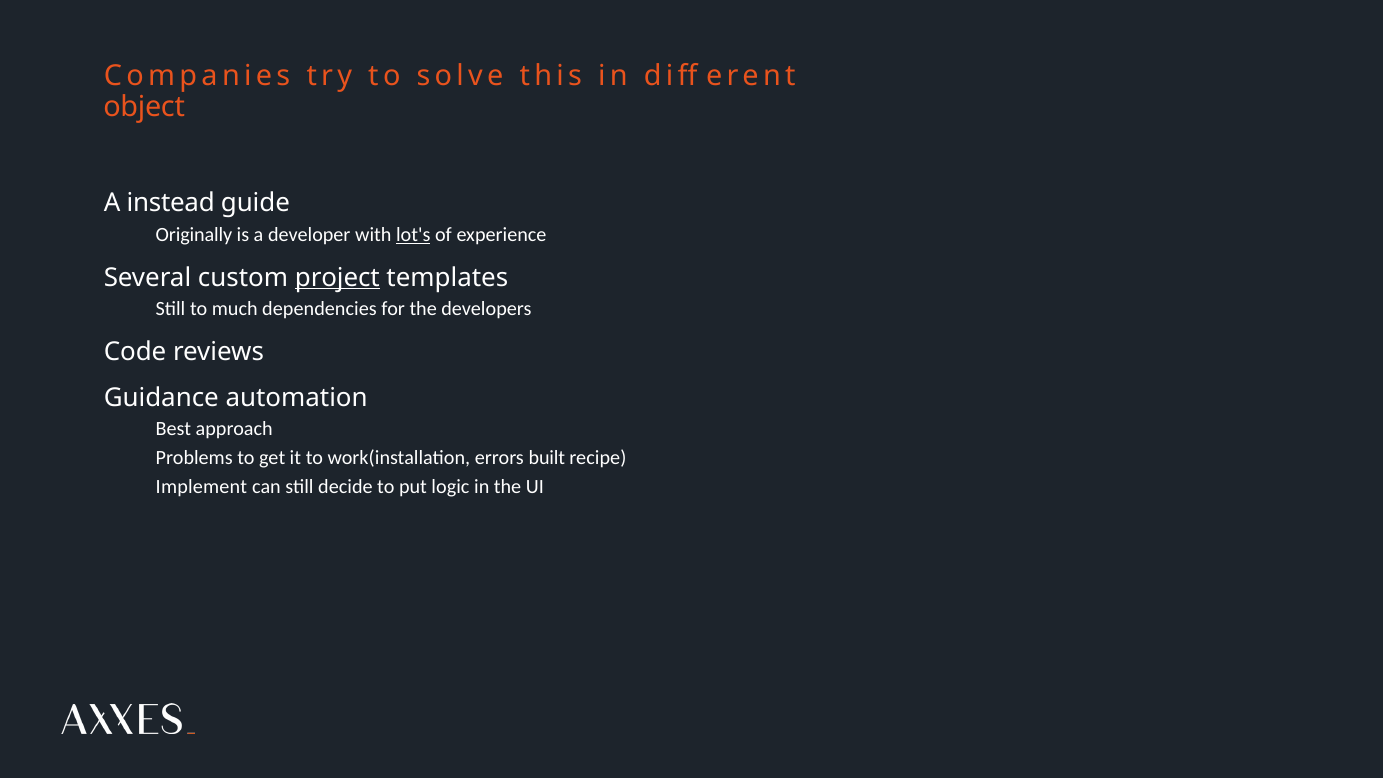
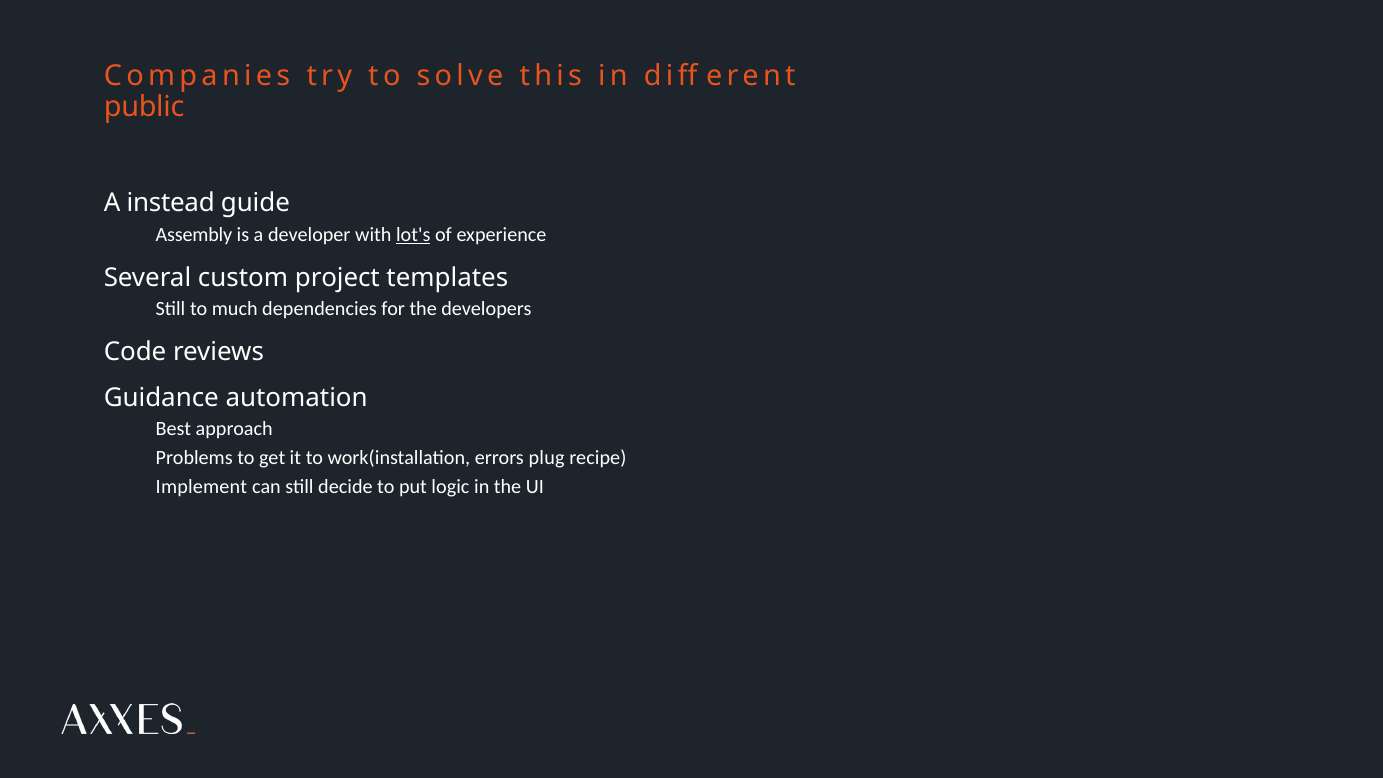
object: object -> public (144, 107)
Originally: Originally -> Assembly (194, 235)
project underline: present -> none (337, 277)
built: built -> plug (547, 458)
